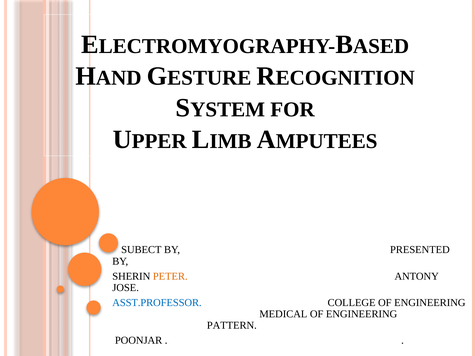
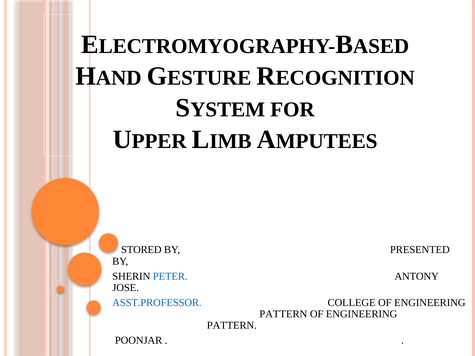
SUBECT: SUBECT -> STORED (141, 250)
PETER colour: orange -> blue (170, 276)
MEDICAL: MEDICAL -> PATTERN (283, 314)
